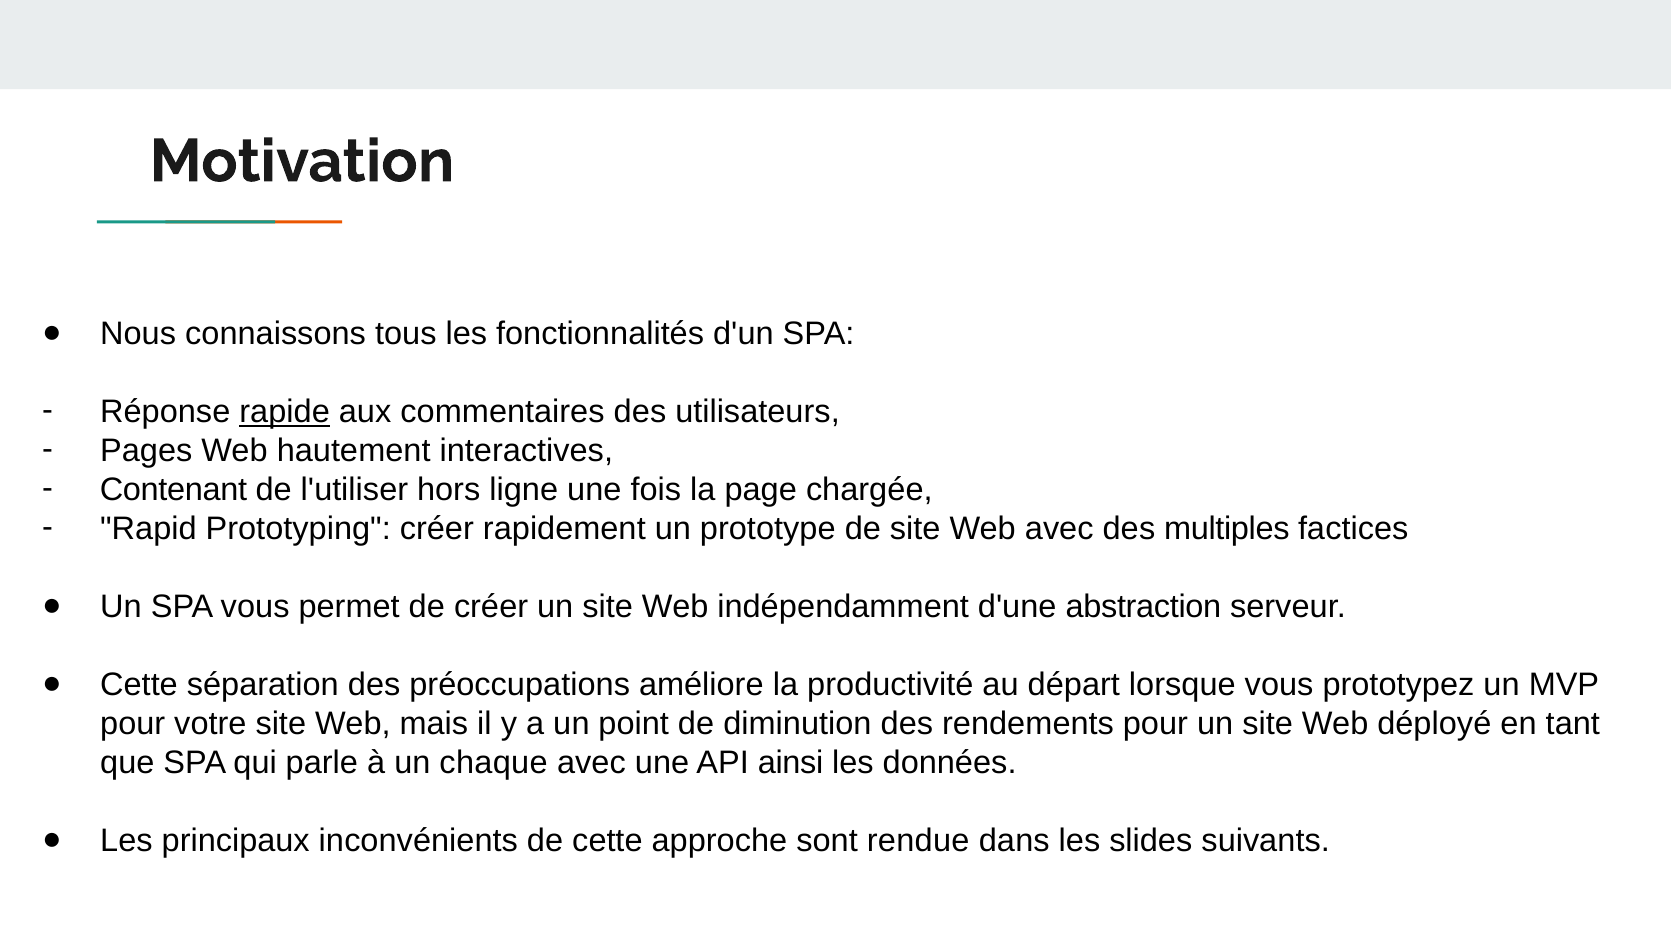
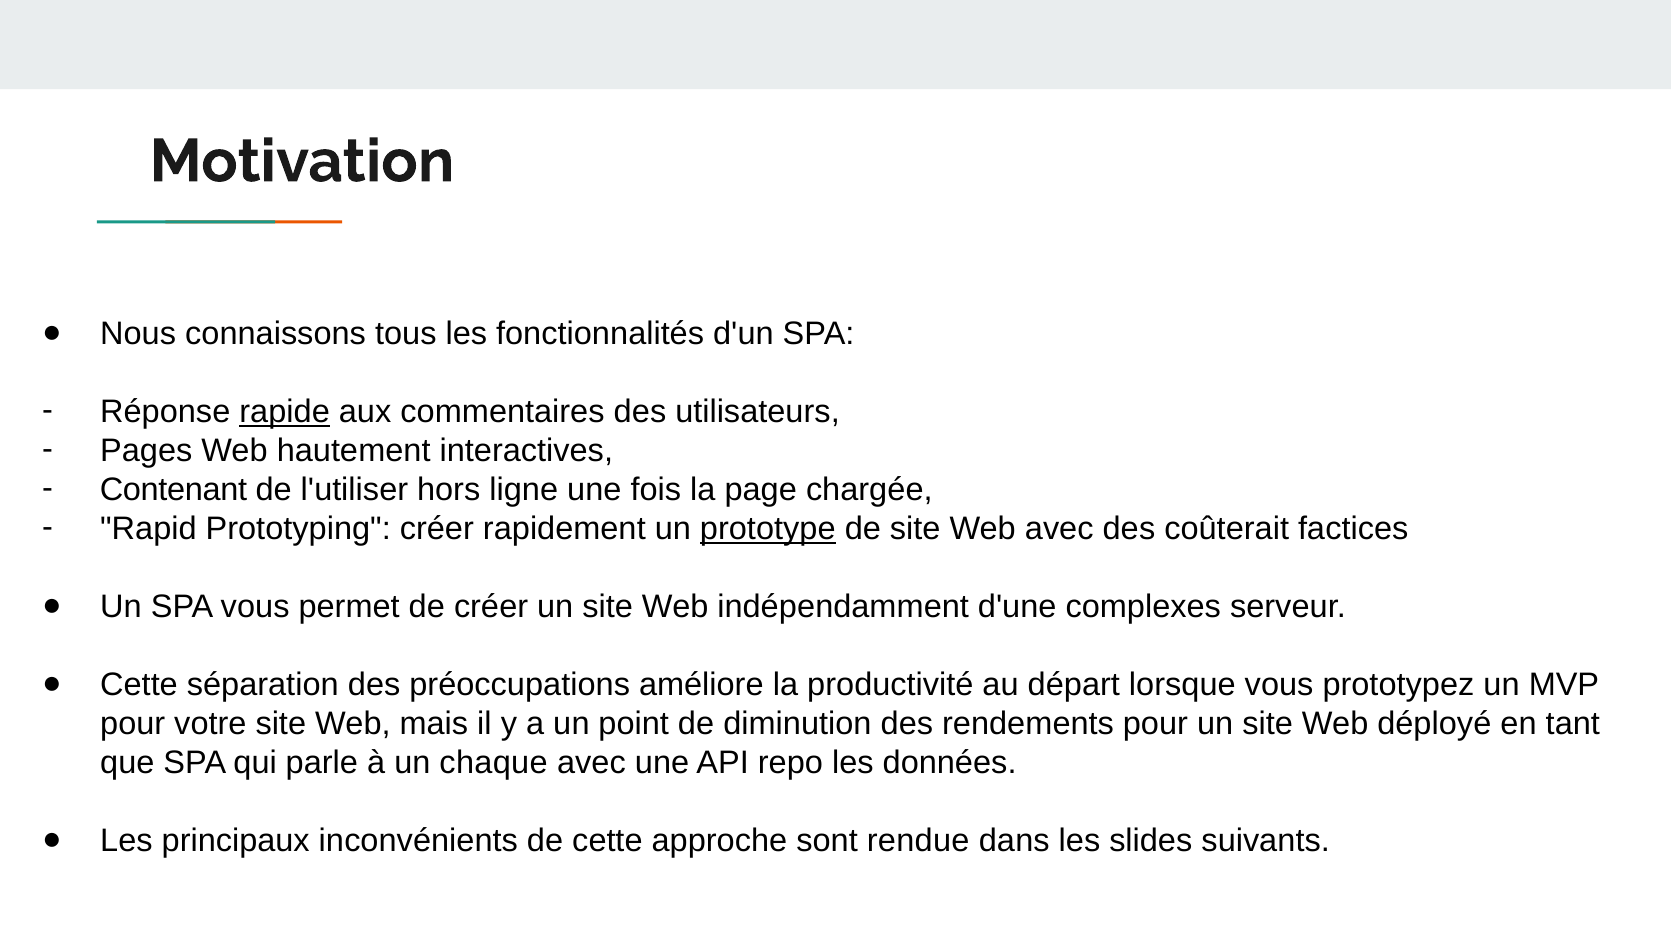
prototype underline: none -> present (768, 529)
multiples: multiples -> coûterait (1227, 529)
abstraction: abstraction -> complexes (1143, 607)
ainsi: ainsi -> repo (790, 763)
